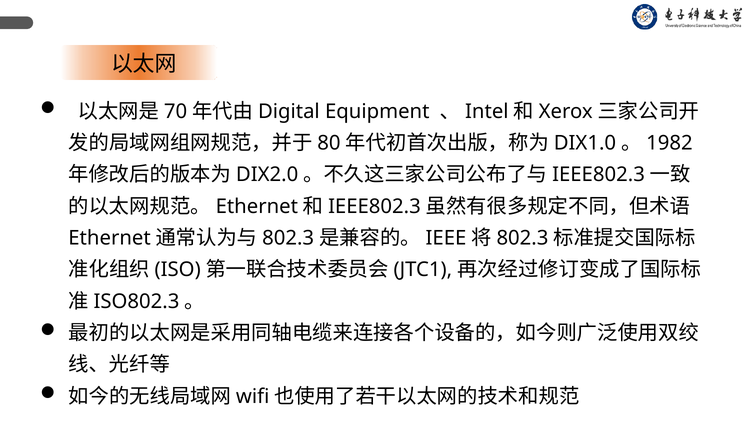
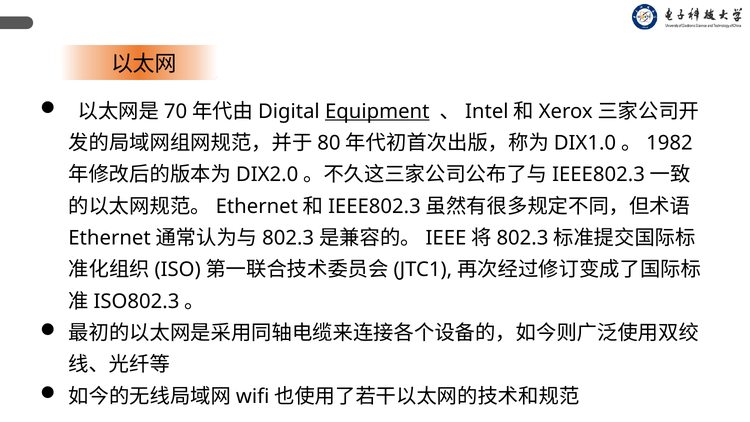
Equipment underline: none -> present (377, 111)
